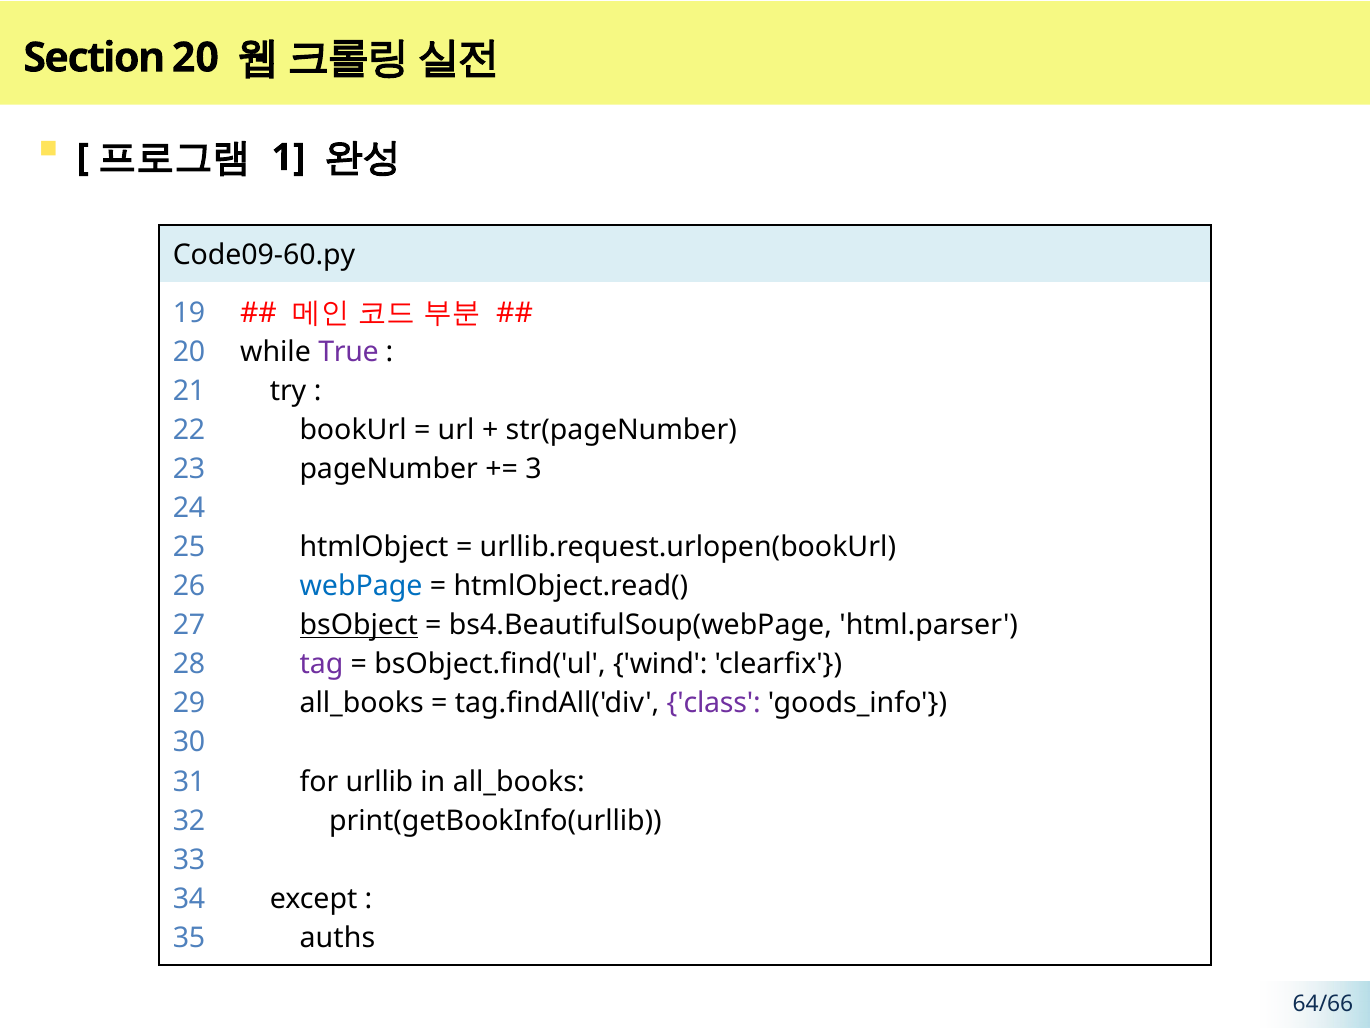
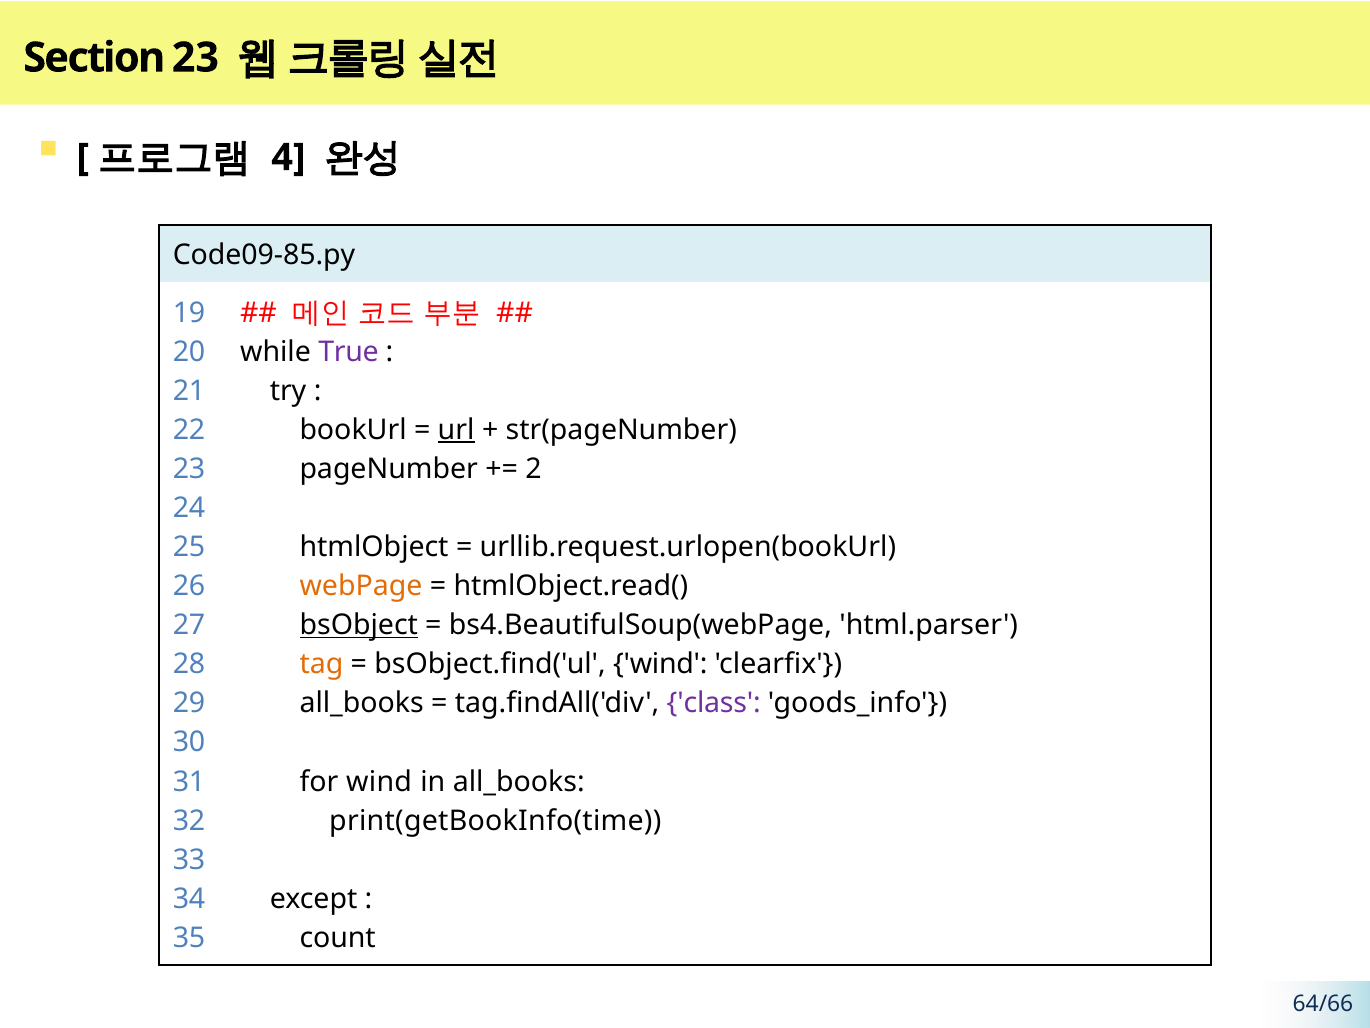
Section 20: 20 -> 23 (195, 58)
1: 1 -> 4 (288, 157)
Code09-60.py: Code09-60.py -> Code09-85.py (264, 255)
url underline: none -> present (456, 430)
3: 3 -> 2 (534, 469)
webPage colour: blue -> orange (361, 586)
tag colour: purple -> orange (321, 664)
for urllib: urllib -> wind (379, 781)
print(getBookInfo(urllib: print(getBookInfo(urllib -> print(getBookInfo(time (495, 820)
auths: auths -> count (338, 937)
